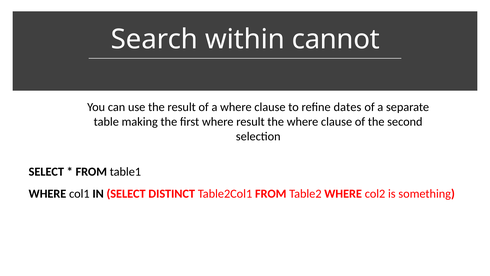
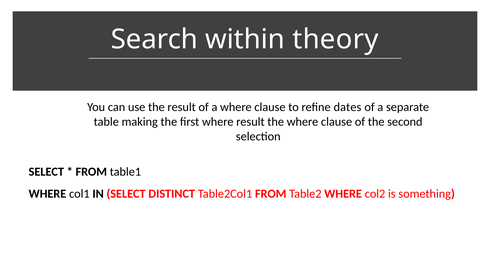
cannot: cannot -> theory (335, 39)
